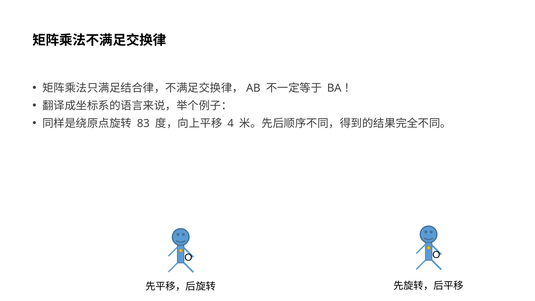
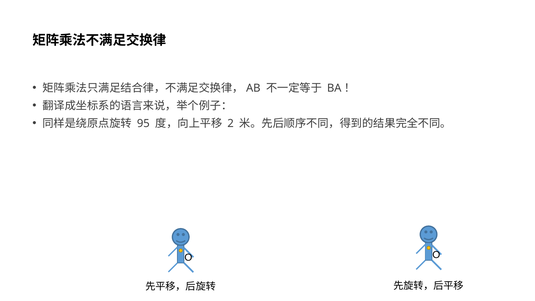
83: 83 -> 95 (143, 123)
4: 4 -> 2 (231, 123)
